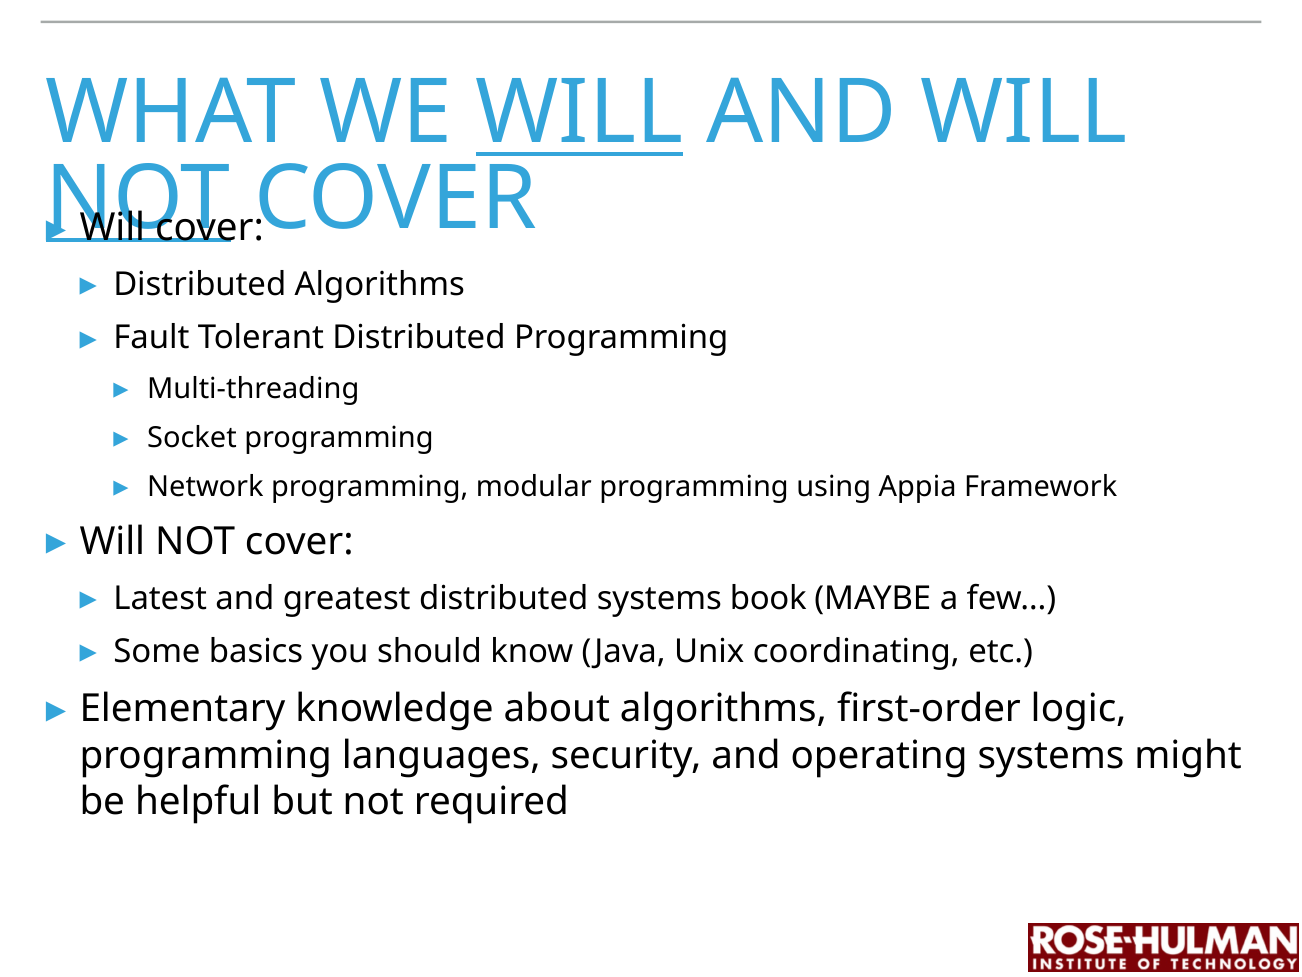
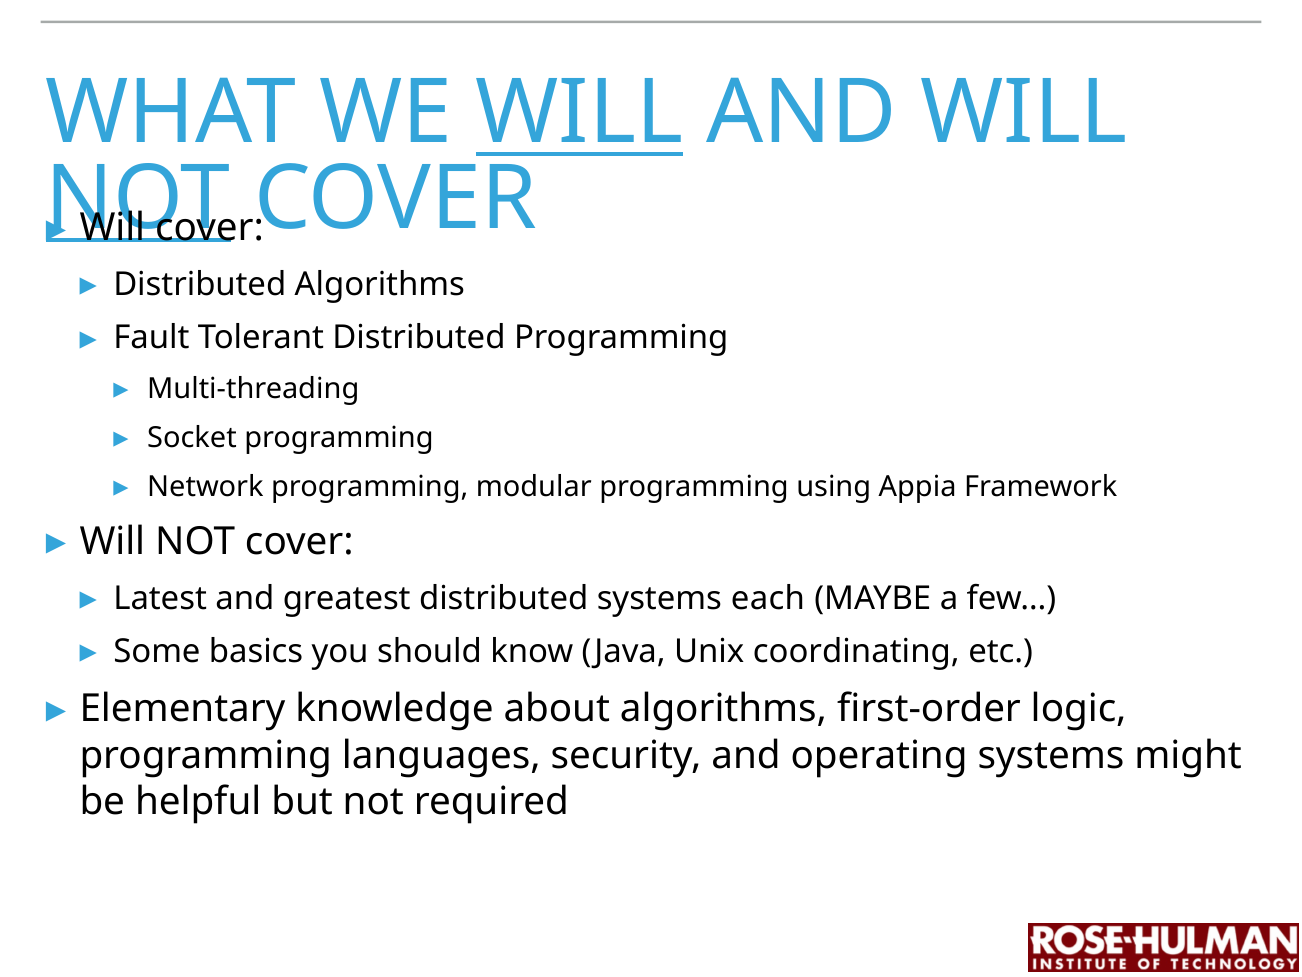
book: book -> each (768, 598)
